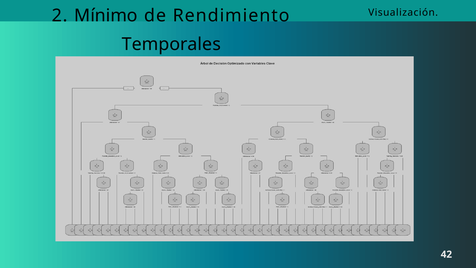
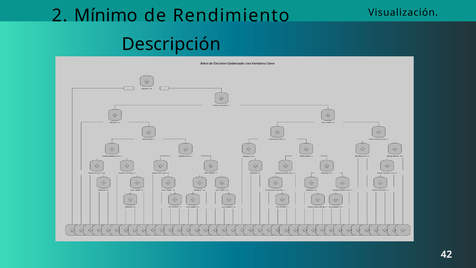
Temporales: Temporales -> Descripción (171, 44)
